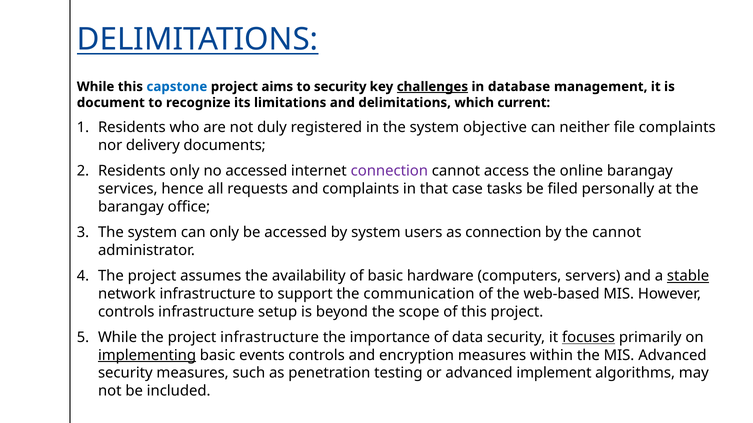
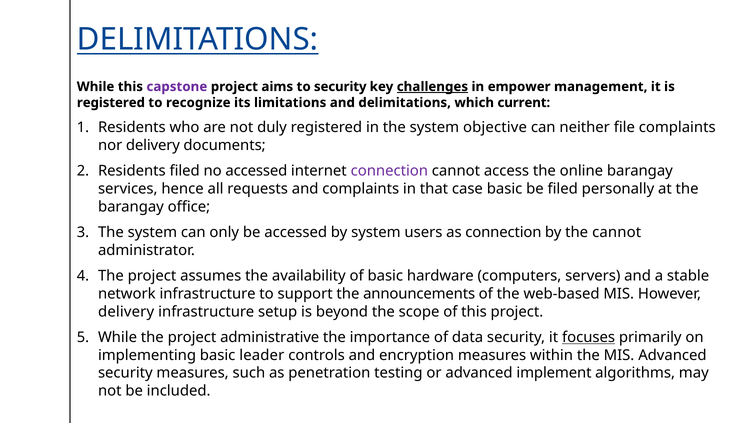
capstone colour: blue -> purple (177, 87)
database: database -> empower (519, 87)
document: document -> registered (111, 103)
Residents only: only -> filed (185, 171)
case tasks: tasks -> basic (505, 189)
stable underline: present -> none (688, 276)
communication: communication -> announcements (419, 294)
controls: controls -> delivery (126, 312)
project infrastructure: infrastructure -> administrative (270, 338)
implementing underline: present -> none (147, 356)
events: events -> leader (262, 356)
